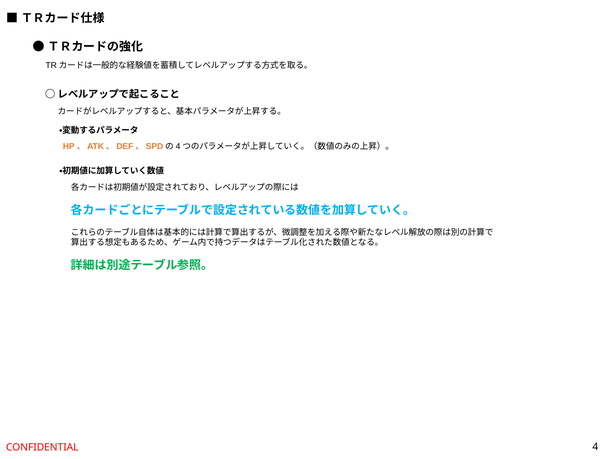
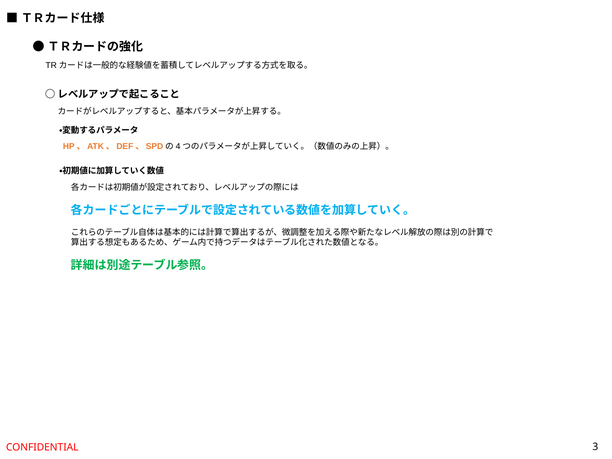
4: 4 -> 3 (595, 447)
